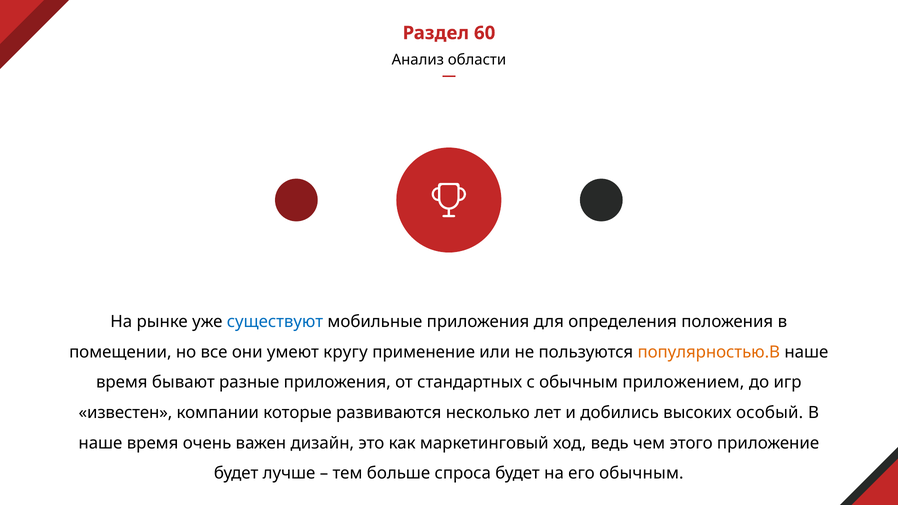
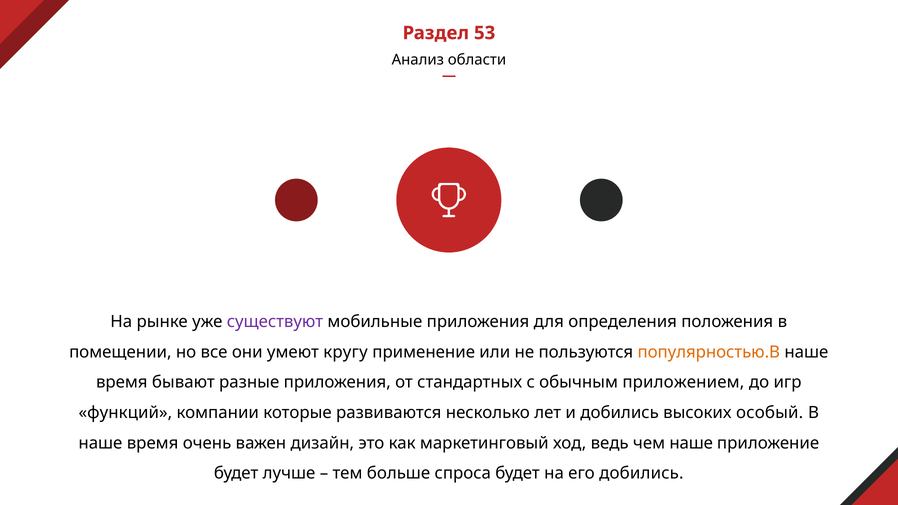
60: 60 -> 53 (485, 33)
существуют colour: blue -> purple (275, 322)
известен: известен -> функций (125, 413)
чем этого: этого -> наше (691, 443)
его обычным: обычным -> добились (641, 473)
